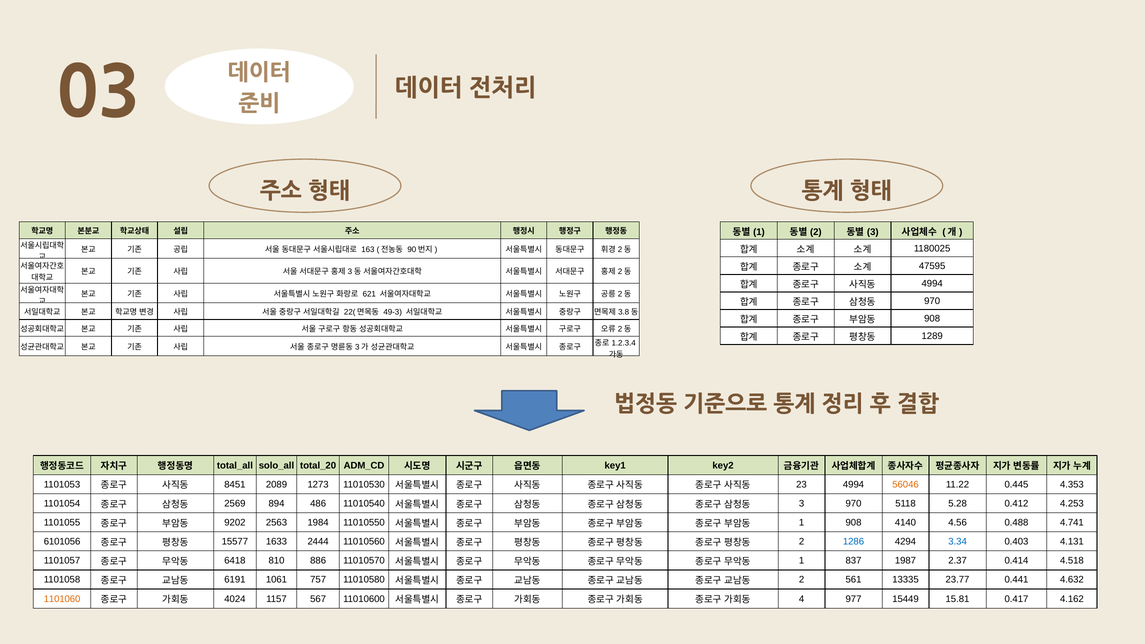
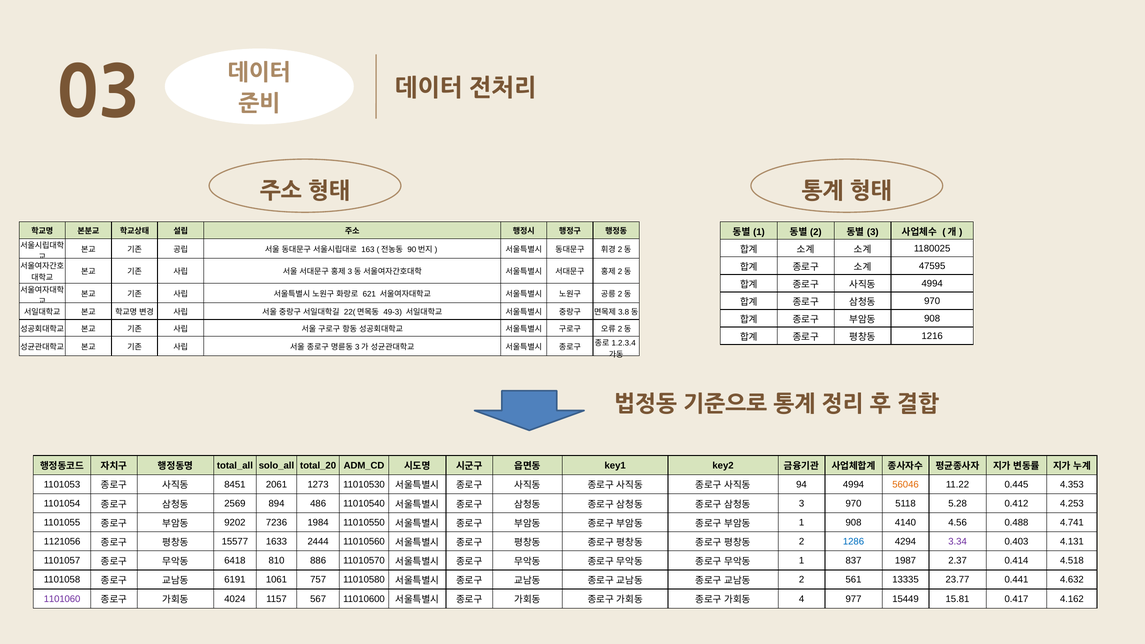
1289: 1289 -> 1216 (932, 336)
2089: 2089 -> 2061 (276, 485)
23: 23 -> 94 (802, 485)
2563: 2563 -> 7236 (276, 523)
6101056: 6101056 -> 1121056 (62, 542)
3.34 colour: blue -> purple (958, 542)
1101060 colour: orange -> purple (62, 599)
